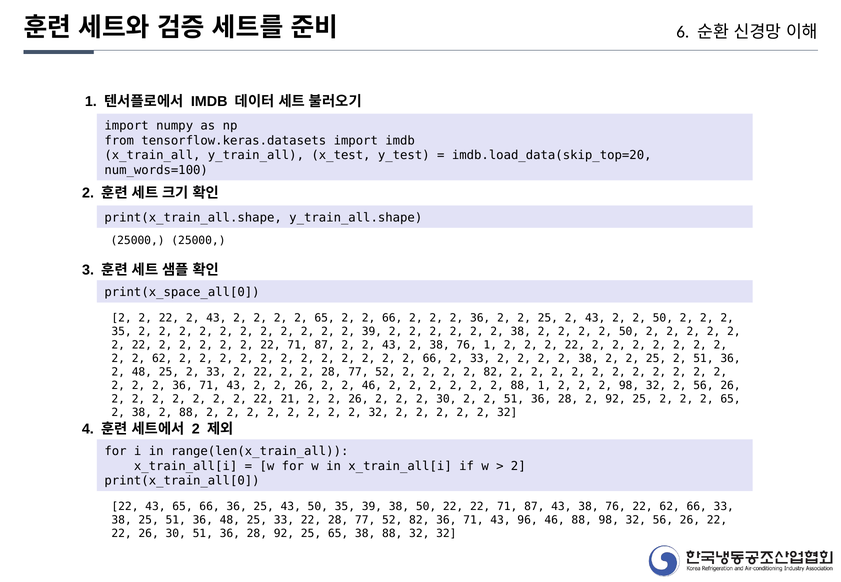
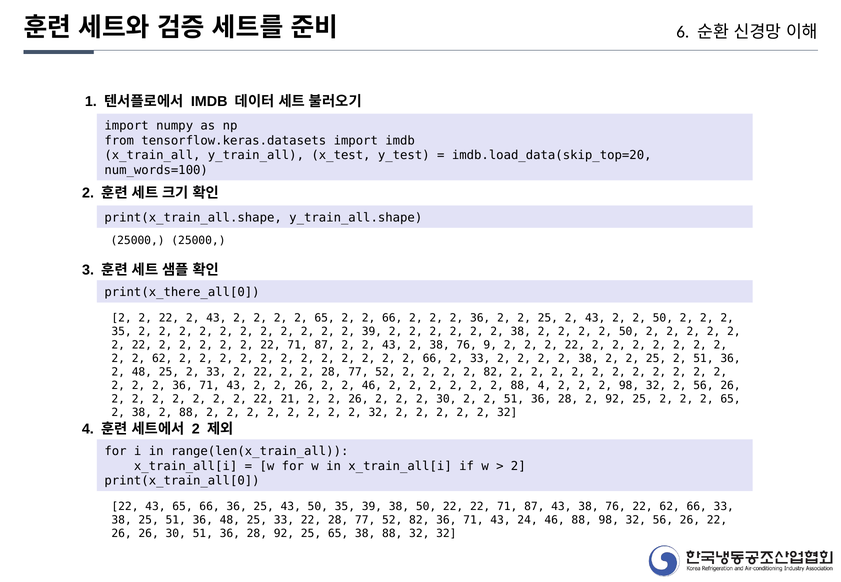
print(x_space_all[0: print(x_space_all[0 -> print(x_there_all[0 (182, 292)
76 1: 1 -> 9 (490, 345)
88 1: 1 -> 4 (544, 386)
96: 96 -> 24 (528, 520)
22: 22 -> 26 (122, 534)
